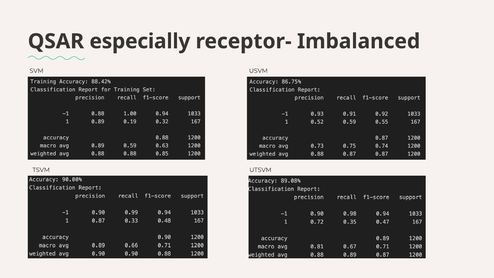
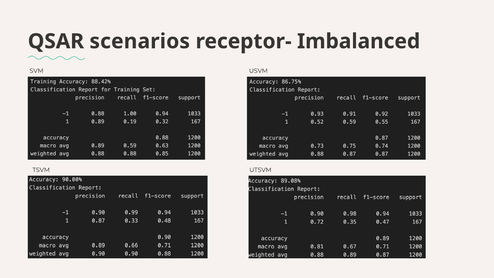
especially: especially -> scenarios (140, 41)
